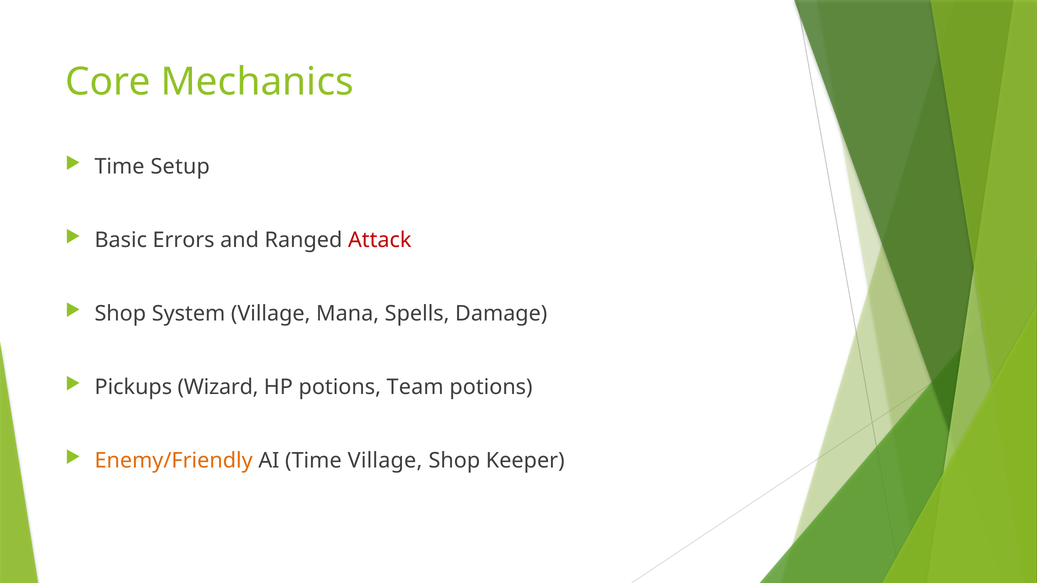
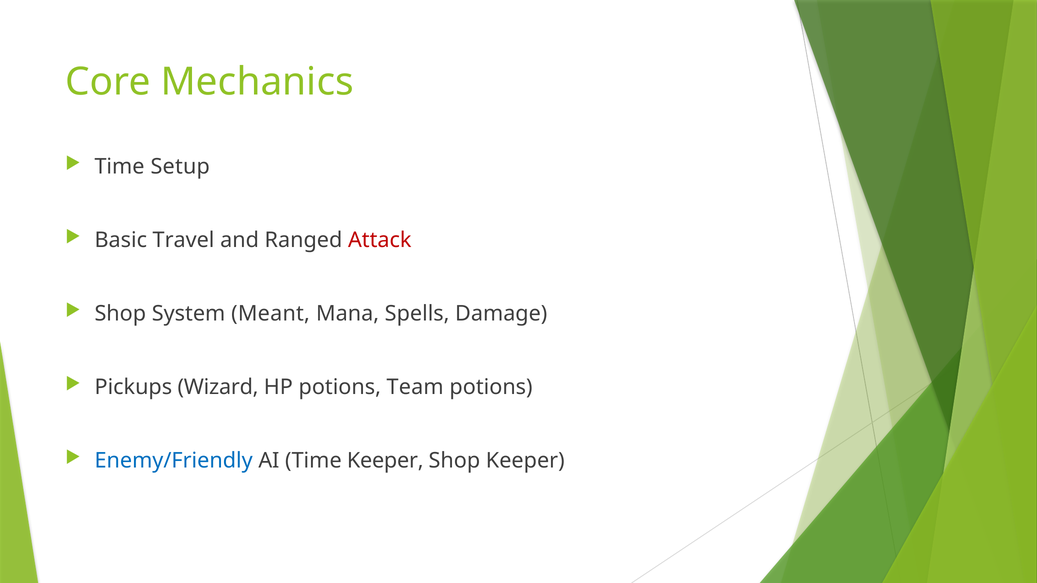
Errors: Errors -> Travel (184, 240)
System Village: Village -> Meant (271, 314)
Enemy/Friendly colour: orange -> blue (174, 461)
Time Village: Village -> Keeper (385, 461)
